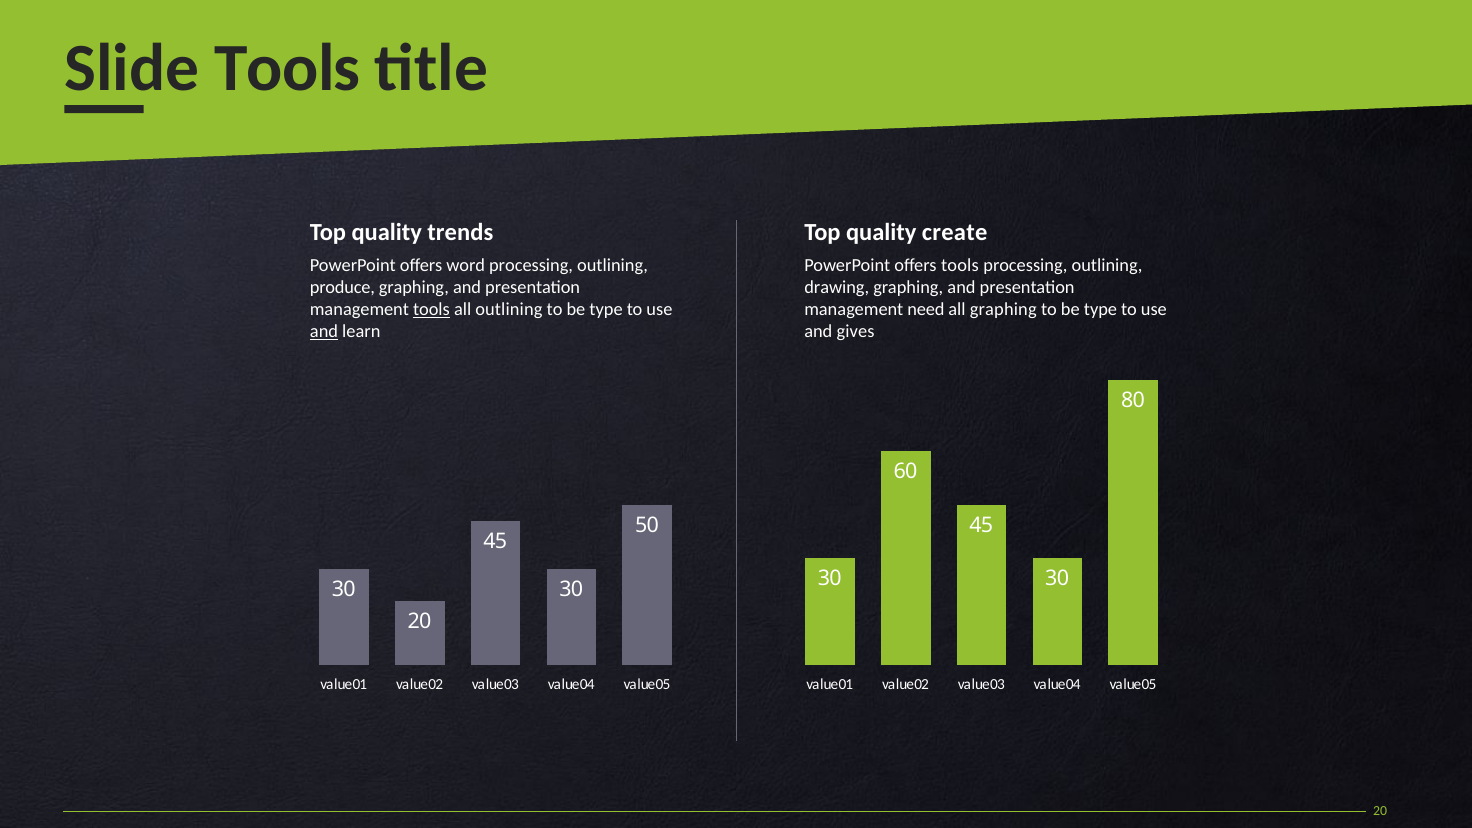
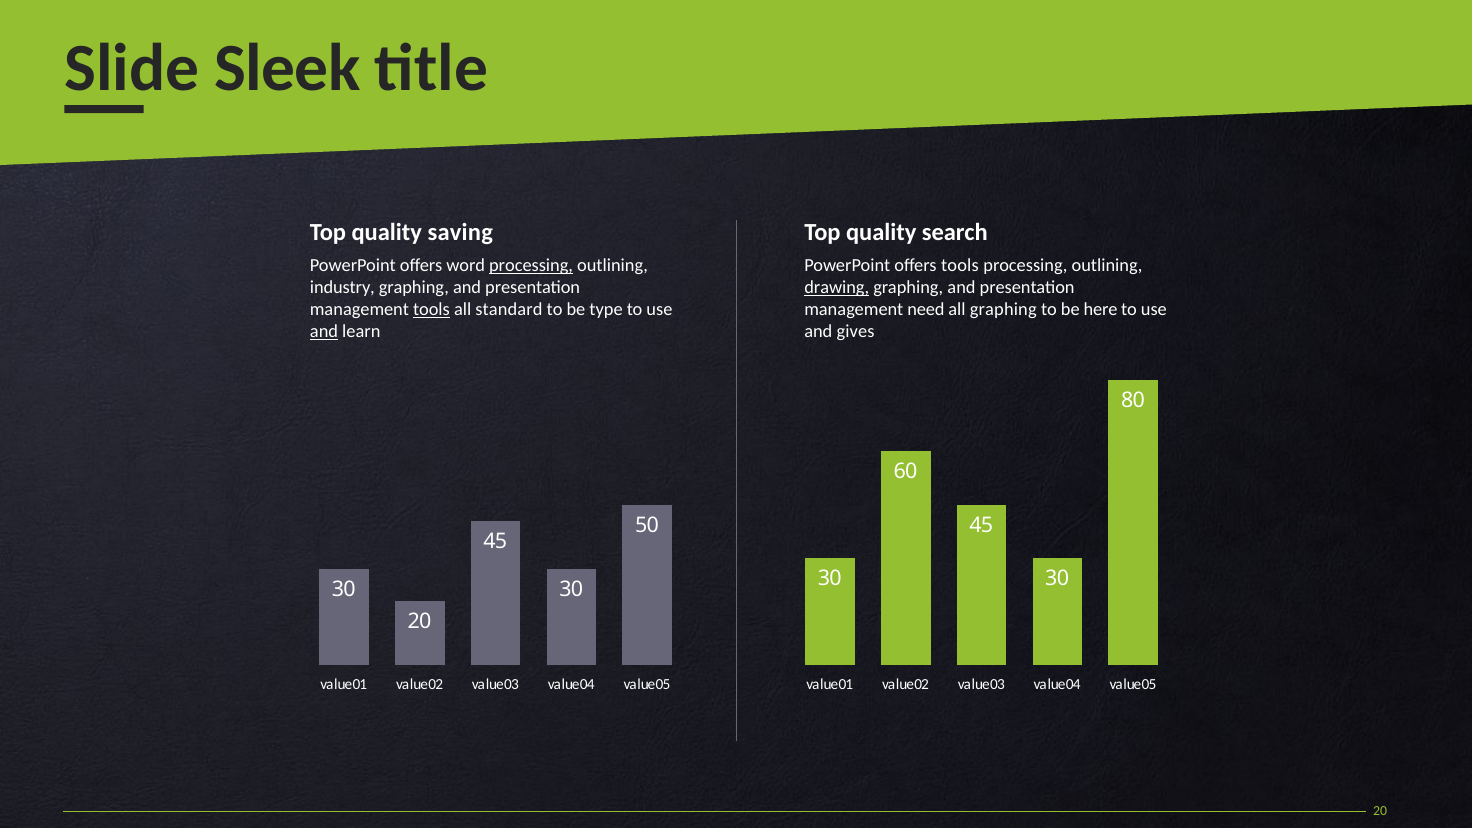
Slide Tools: Tools -> Sleek (288, 68)
trends: trends -> saving (460, 233)
create: create -> search (955, 233)
processing underline: none -> present (531, 265)
produce: produce -> industry (342, 287)
drawing underline: none -> present (837, 287)
all outlining: outlining -> standard (509, 309)
type: type -> here (1101, 309)
